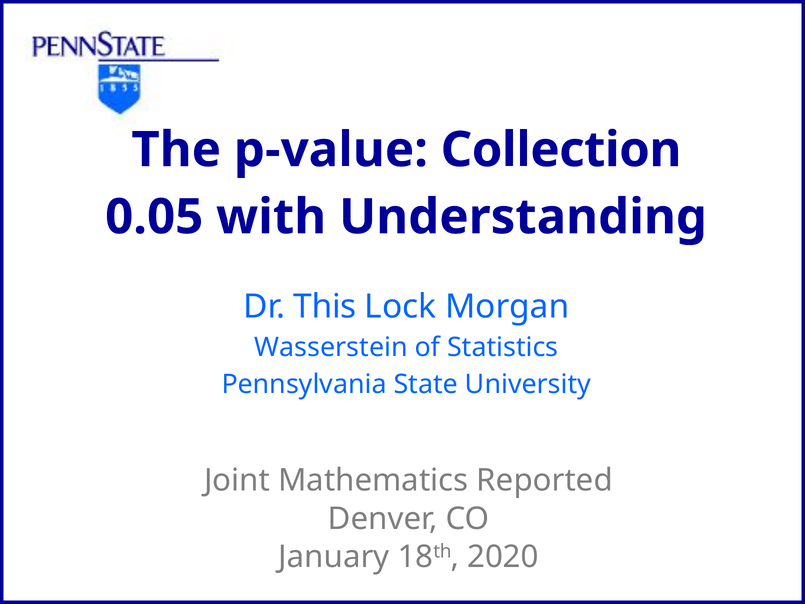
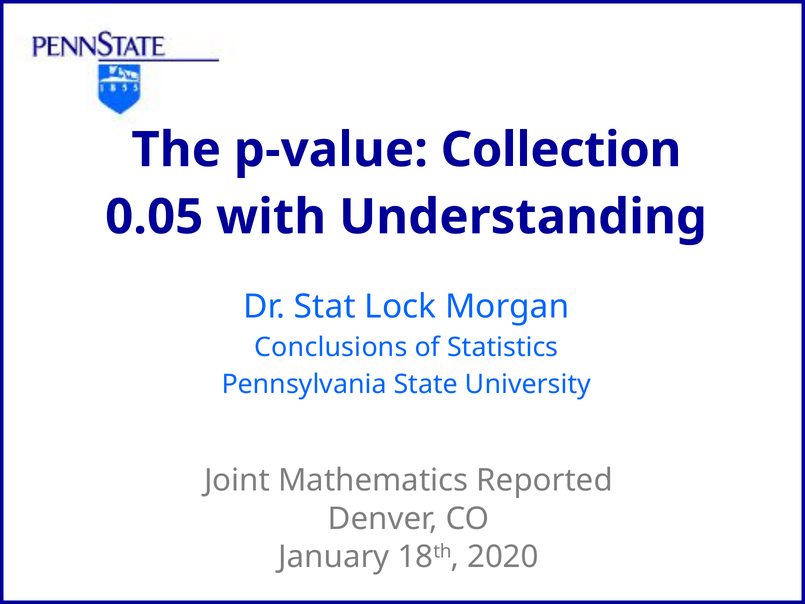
This: This -> Stat (325, 307)
Wasserstein: Wasserstein -> Conclusions (331, 347)
